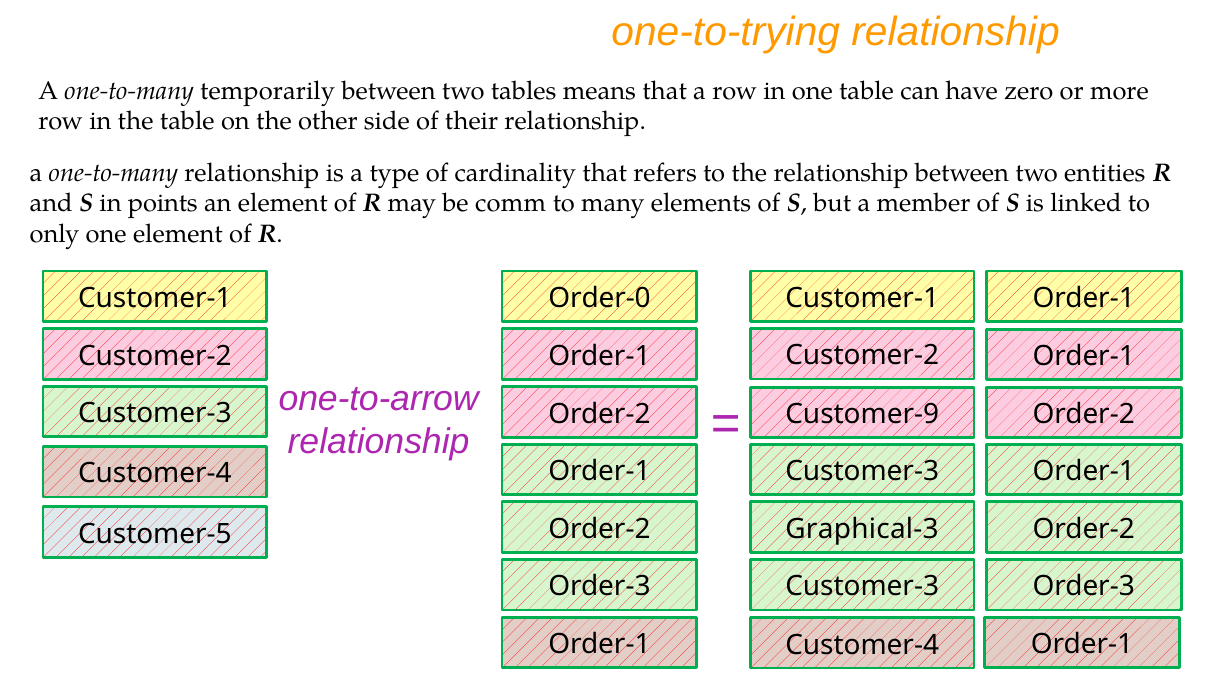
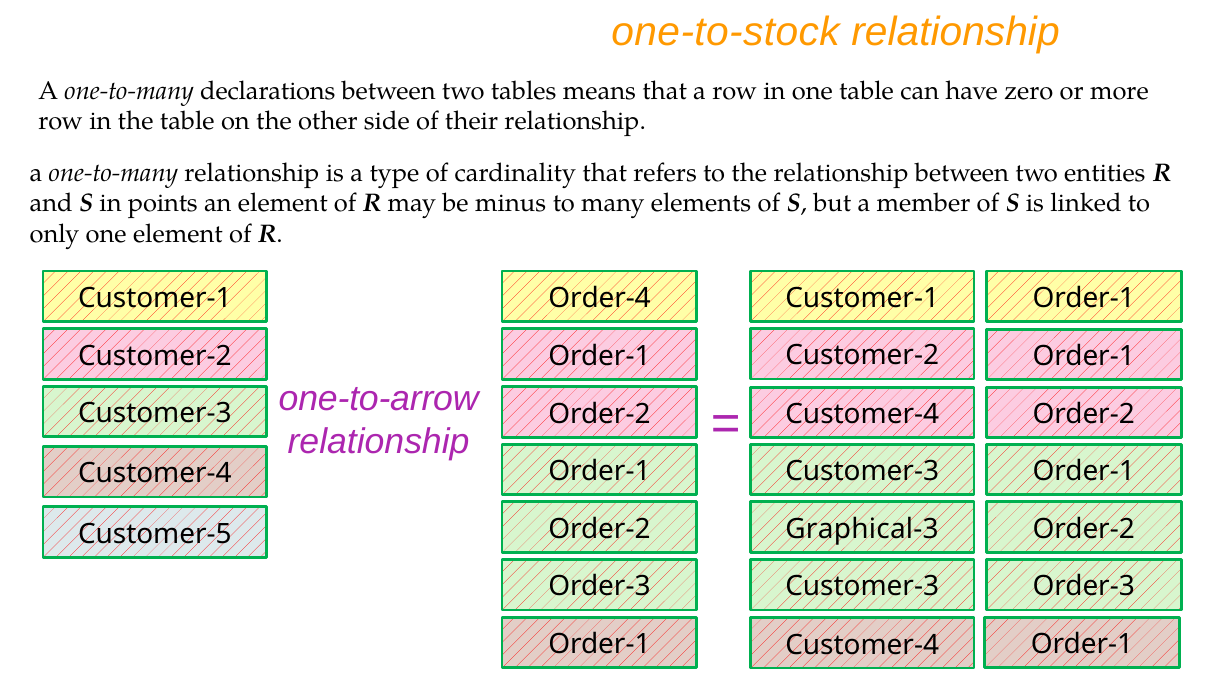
one-to-trying: one-to-trying -> one-to-stock (726, 32)
temporarily: temporarily -> declarations (268, 91)
comm: comm -> minus (511, 203)
Order-0: Order-0 -> Order-4 (600, 298)
Customer-9: Customer-9 -> Customer-4 (862, 415)
